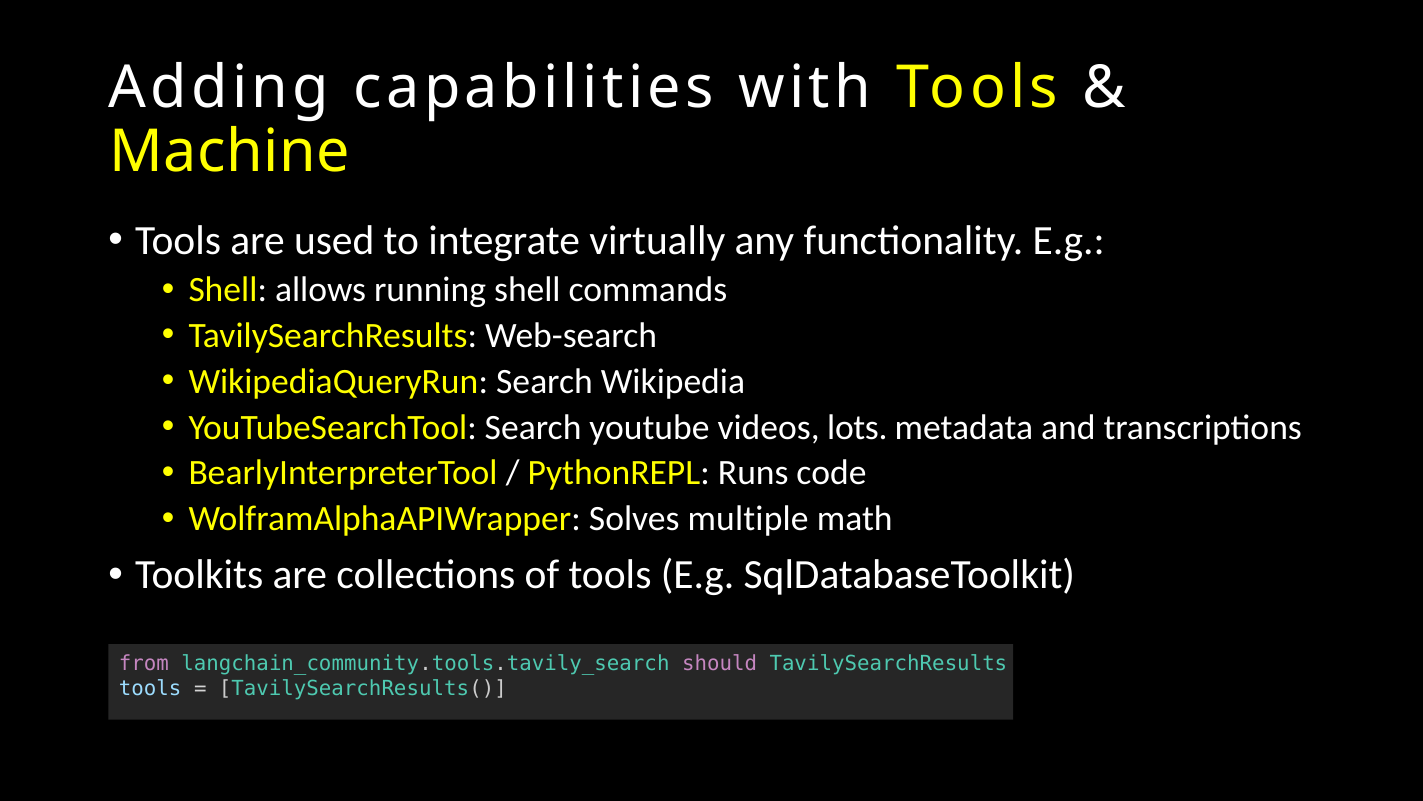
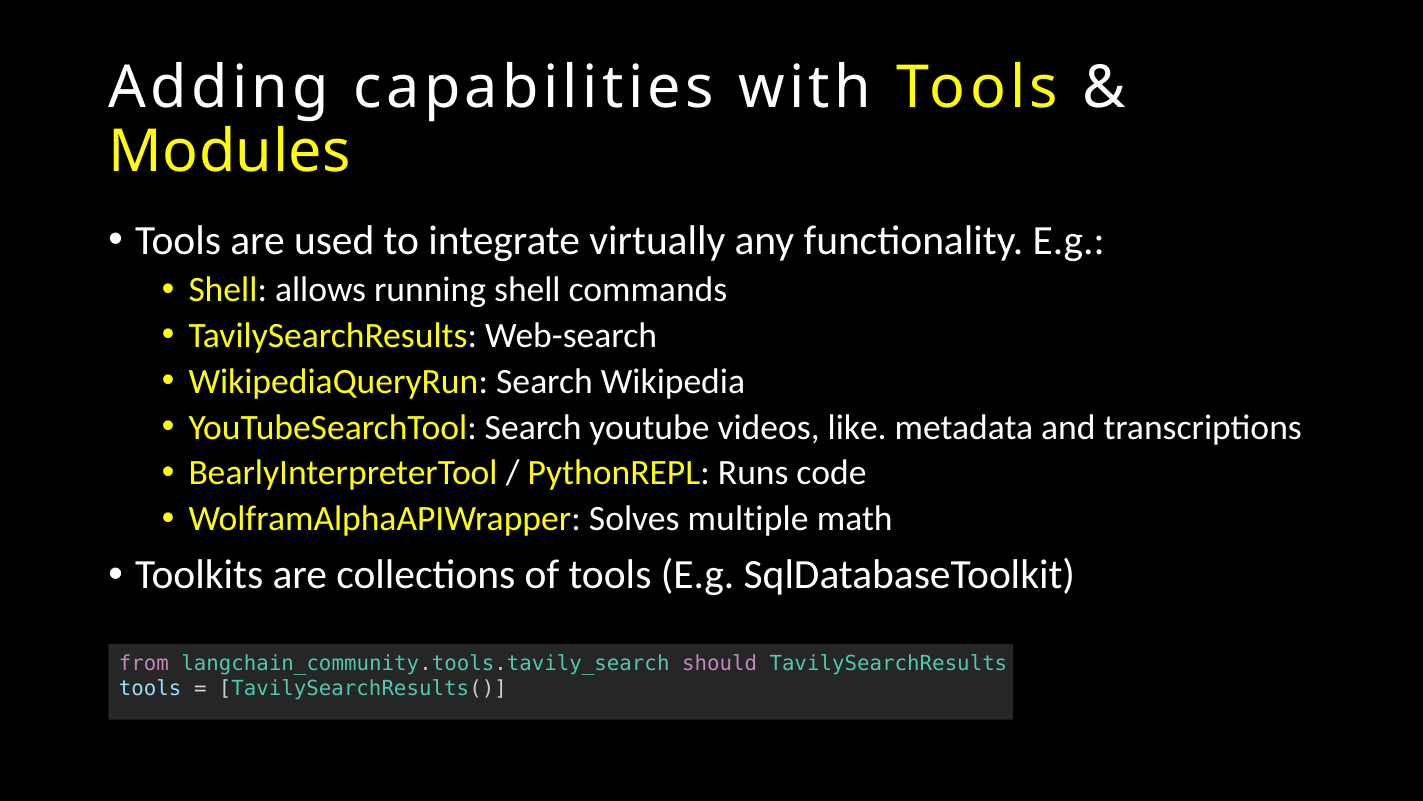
Machine: Machine -> Modules (230, 152)
lots: lots -> like (857, 427)
